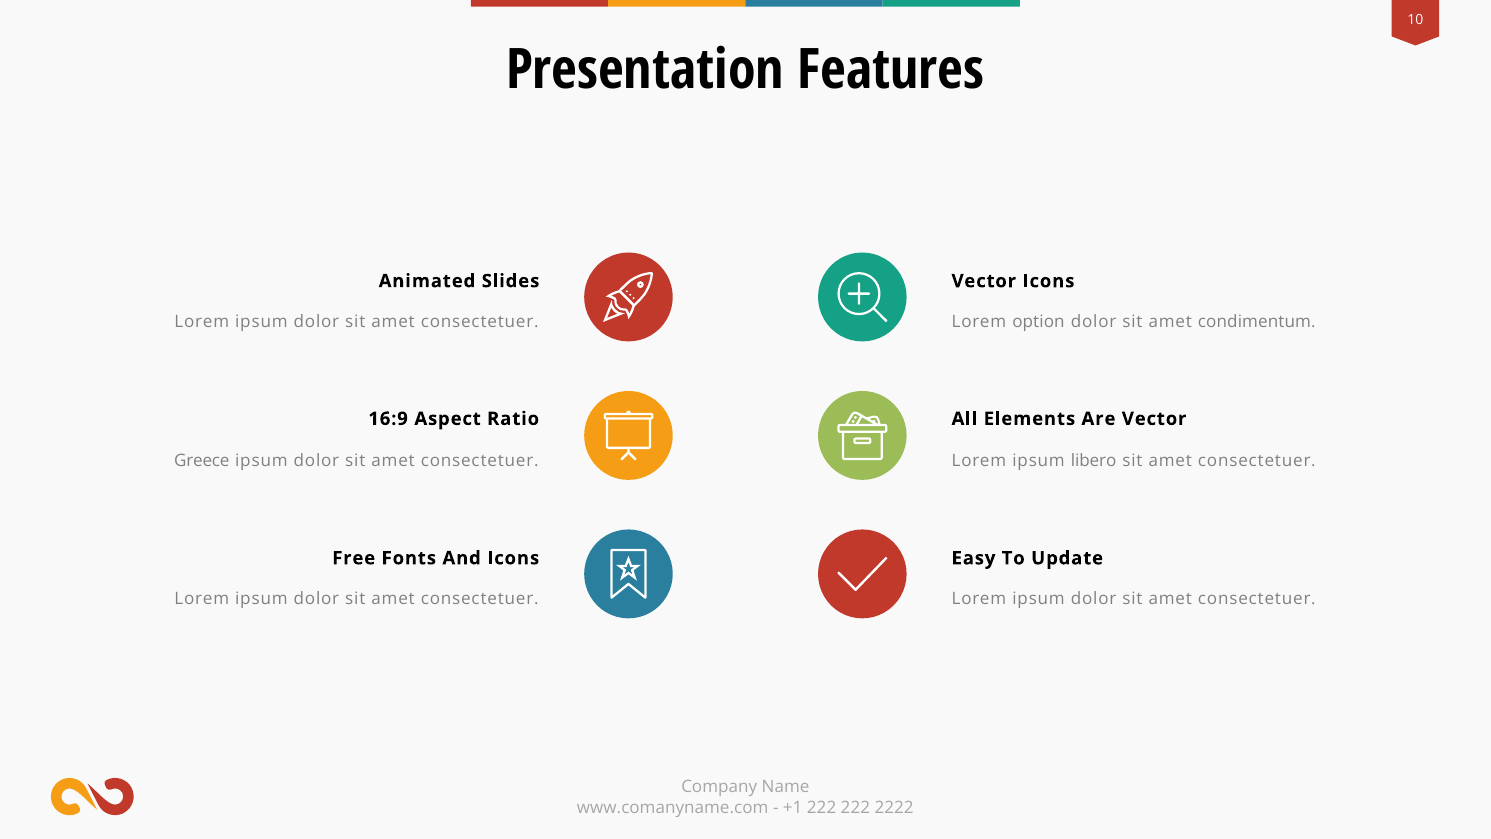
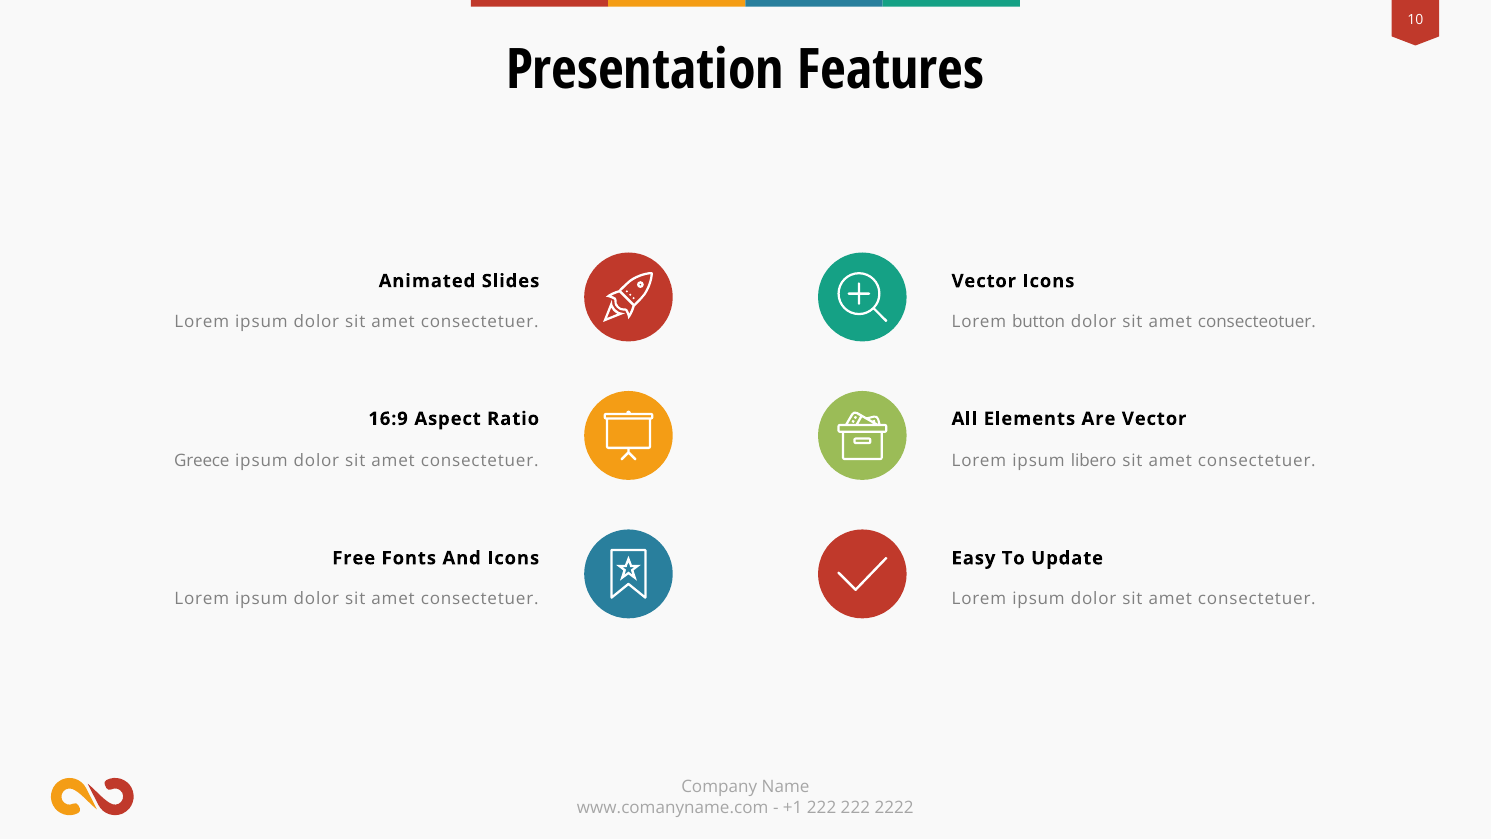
option: option -> button (1039, 322)
condimentum: condimentum -> consecteotuer (1257, 322)
